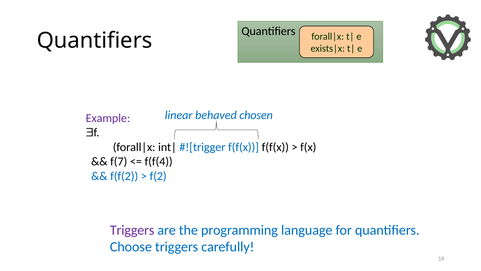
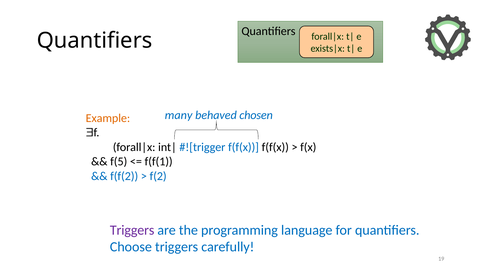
linear: linear -> many (179, 115)
Example colour: purple -> orange (108, 118)
f(7: f(7 -> f(5 (119, 161)
f(f(4: f(f(4 -> f(f(1 (159, 161)
